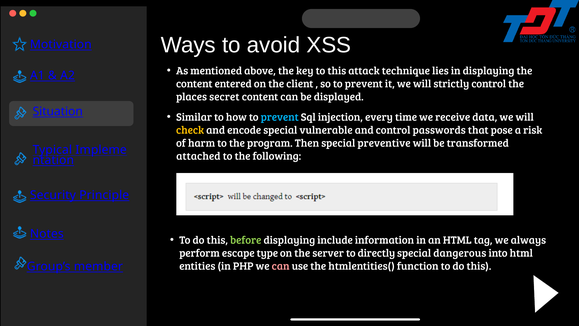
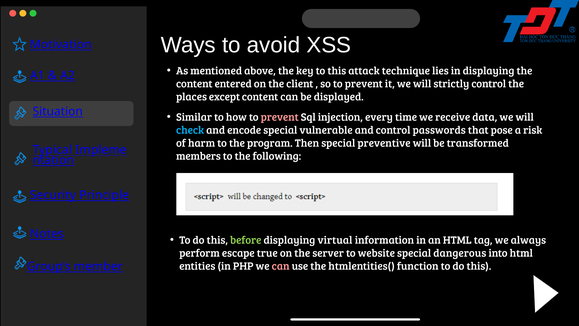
secret: secret -> except (224, 97)
prevent colour: light blue -> pink (280, 117)
check colour: yellow -> light blue (190, 130)
attached: attached -> members (198, 156)
include: include -> virtual (335, 240)
type: type -> true (267, 253)
directly: directly -> website (376, 253)
